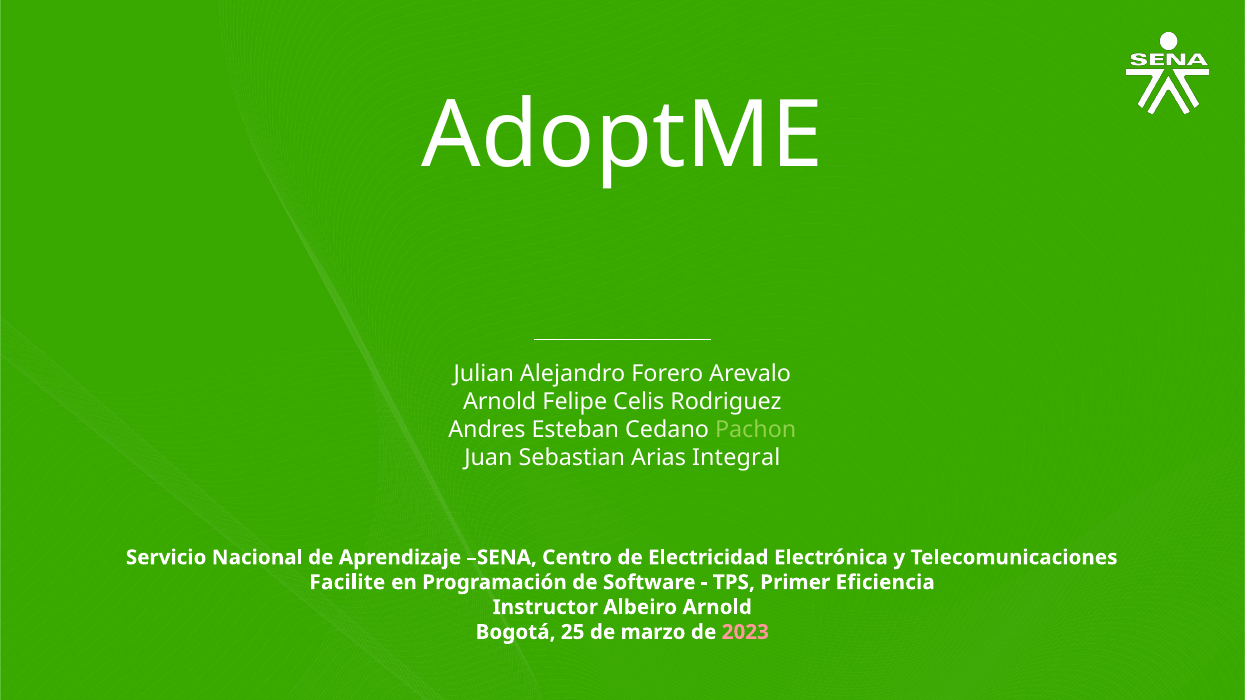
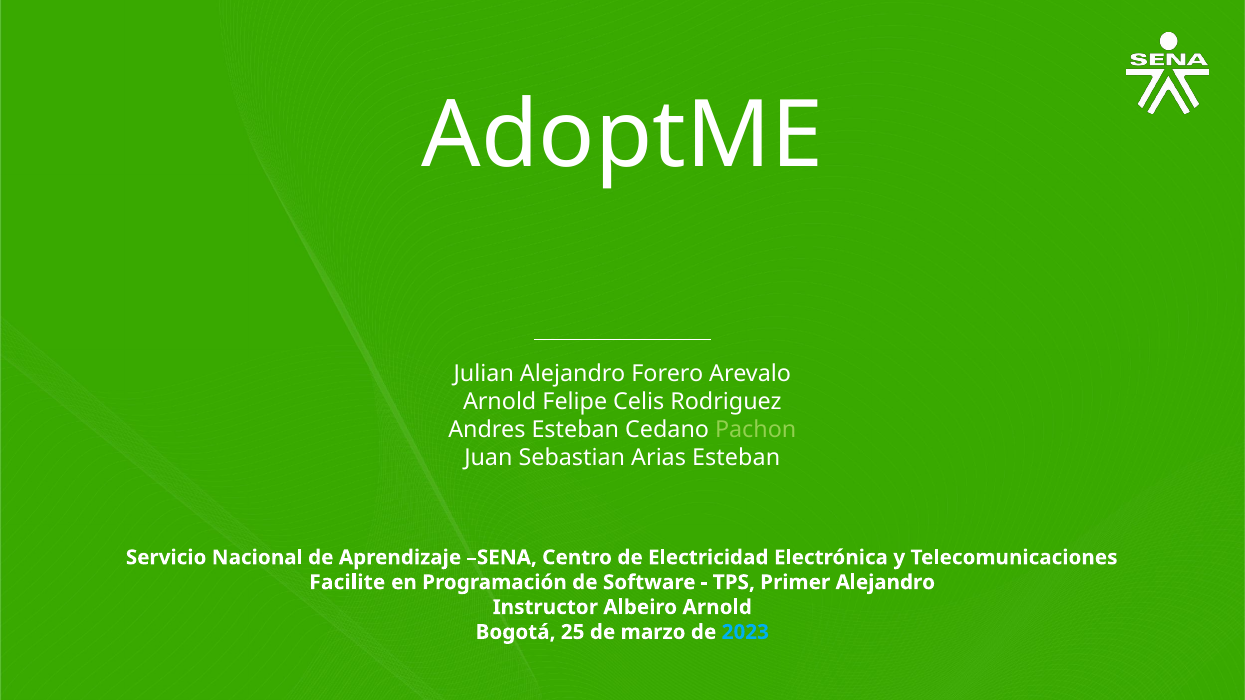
Arias Integral: Integral -> Esteban (736, 458)
Primer Eficiencia: Eficiencia -> Alejandro (885, 583)
2023 colour: pink -> light blue (745, 632)
